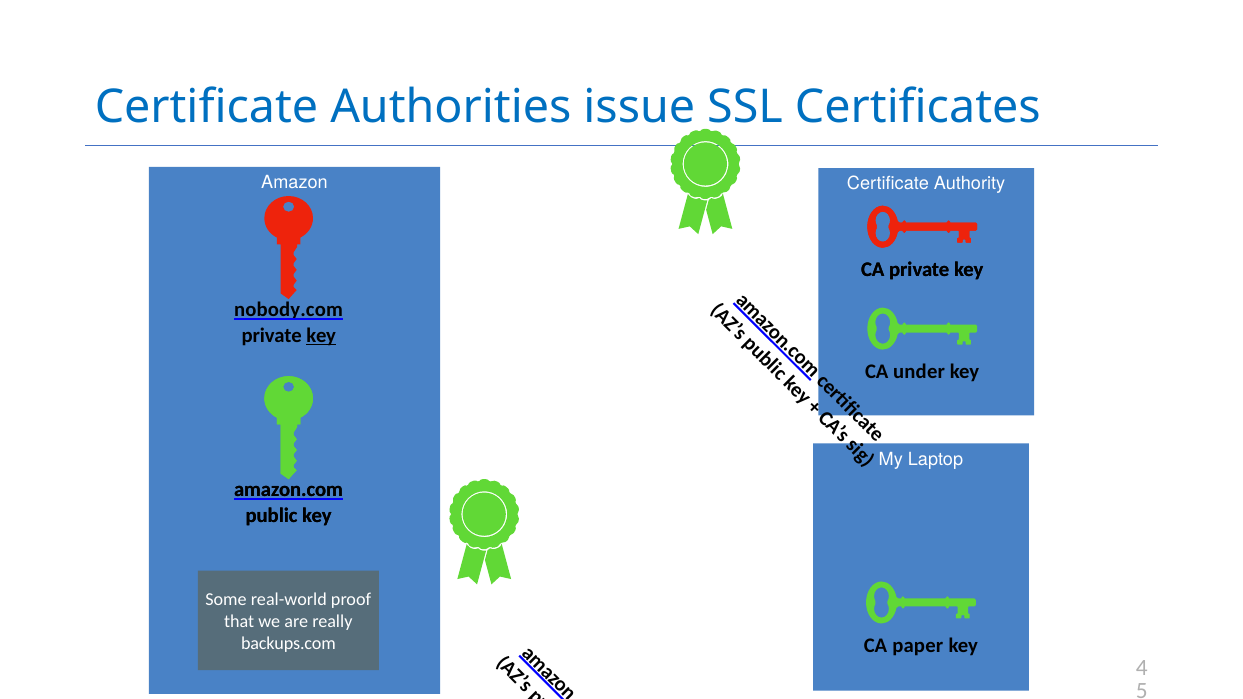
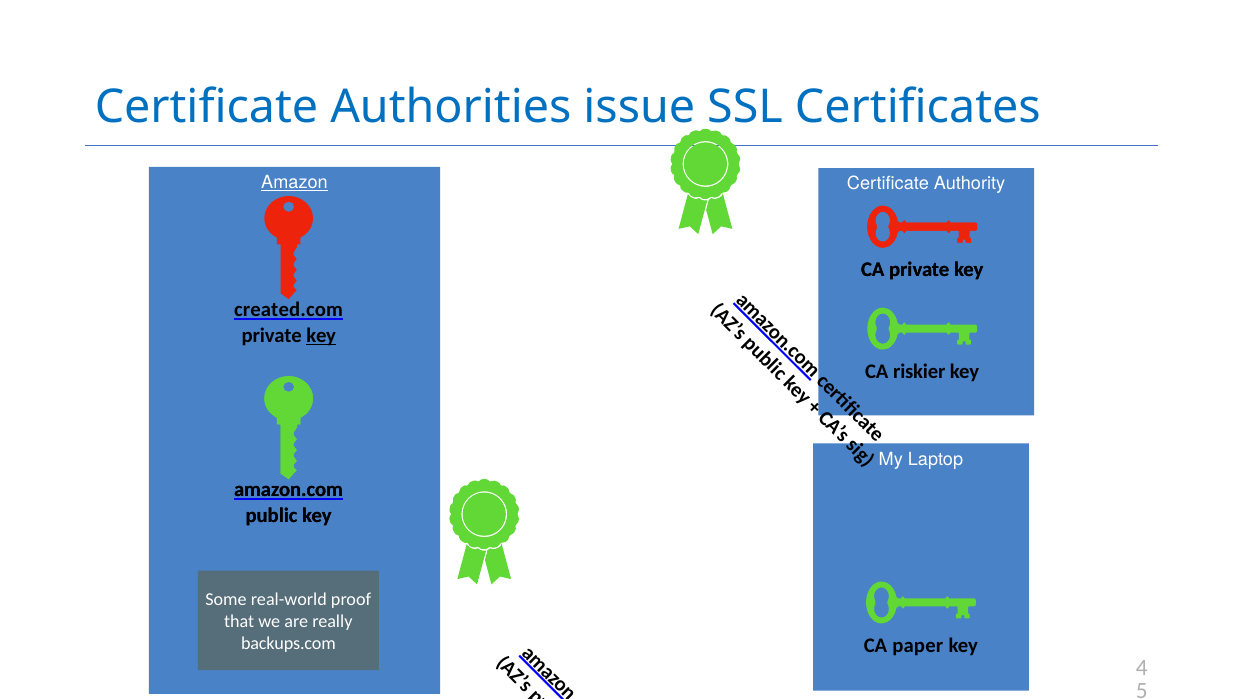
Amazon underline: none -> present (295, 183)
nobody.com: nobody.com -> created.com (288, 310)
under: under -> riskier (919, 372)
